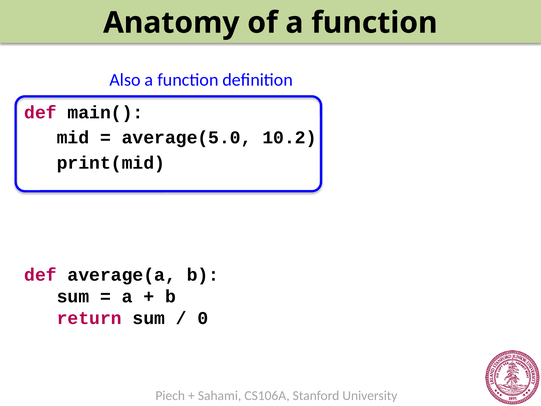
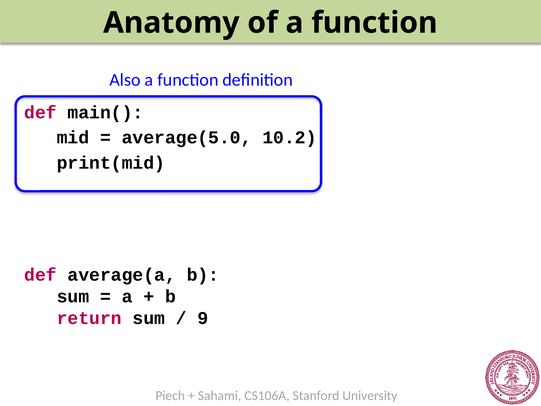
0: 0 -> 9 (203, 318)
